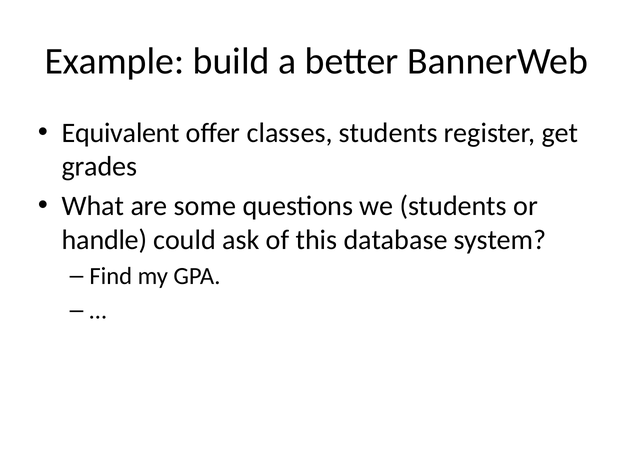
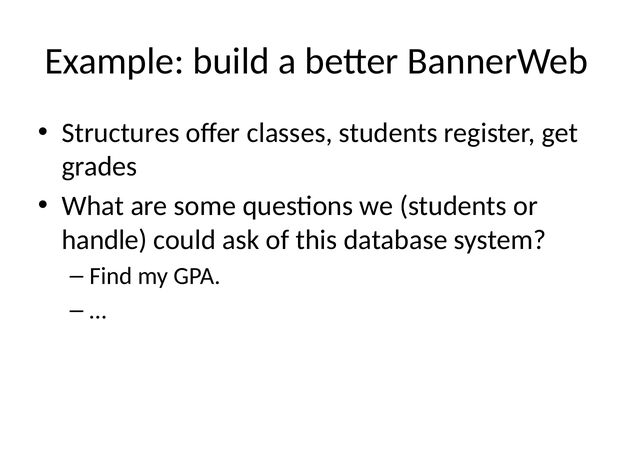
Equivalent: Equivalent -> Structures (121, 133)
